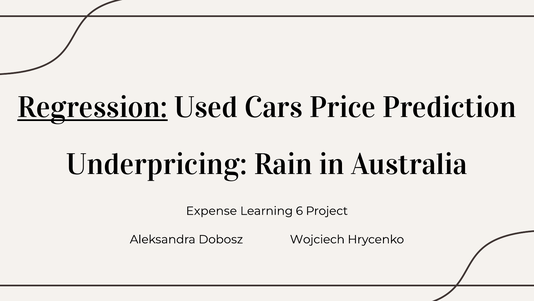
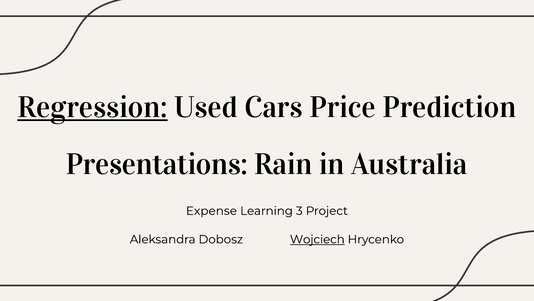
Underpricing: Underpricing -> Presentations (157, 164)
6: 6 -> 3 (299, 211)
Wojciech underline: none -> present (317, 239)
